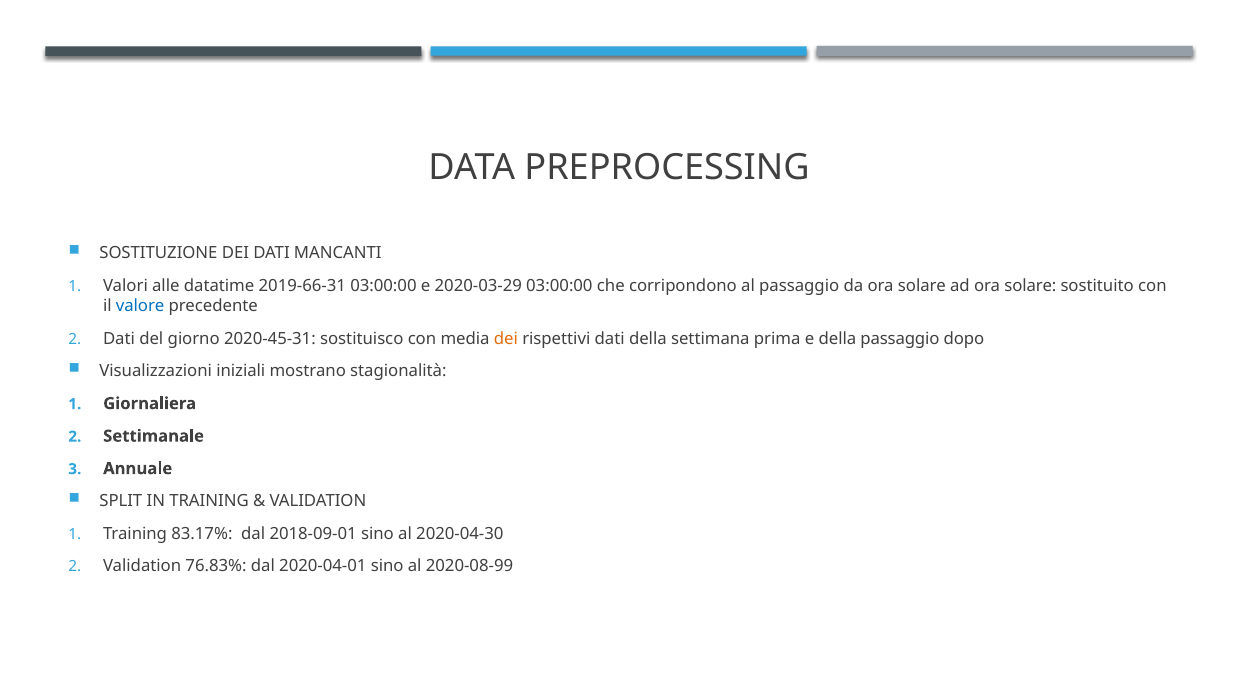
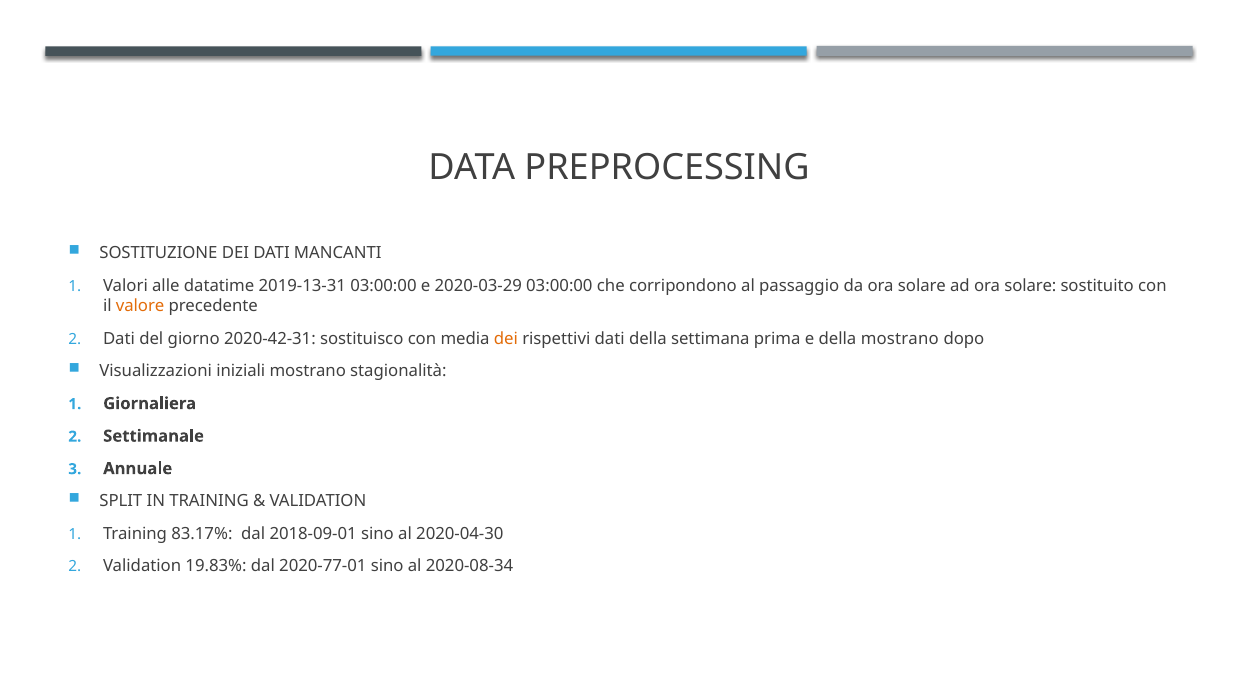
2019-66-31: 2019-66-31 -> 2019-13-31 (302, 286)
valore colour: blue -> orange (140, 306)
2020-45-31: 2020-45-31 -> 2020-42-31 (270, 339)
della passaggio: passaggio -> mostrano (900, 339)
76.83%: 76.83% -> 19.83% (216, 566)
2020-04-01: 2020-04-01 -> 2020-77-01 (323, 566)
2020-08-99: 2020-08-99 -> 2020-08-34 (470, 566)
